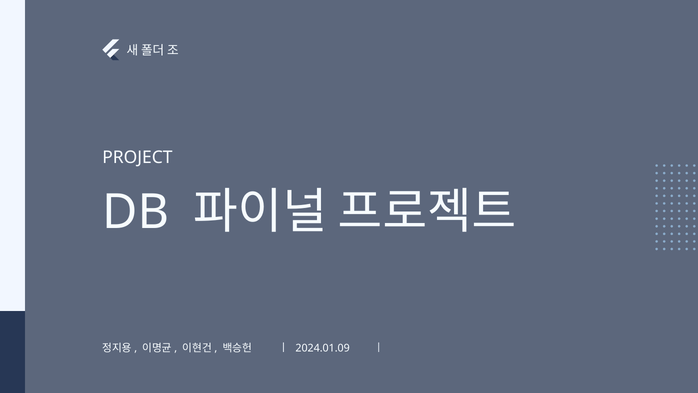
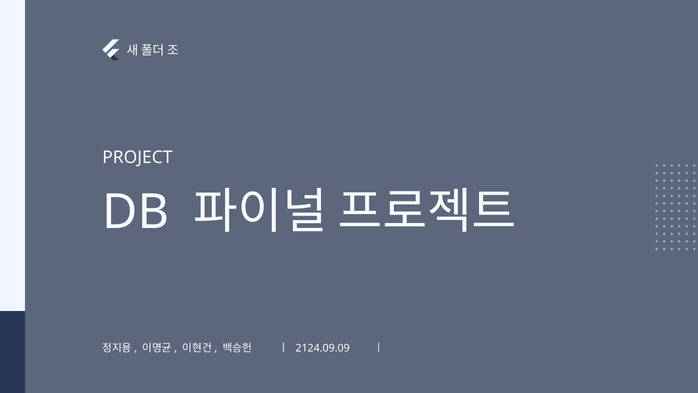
2024.01.09: 2024.01.09 -> 2124.09.09 (323, 348)
